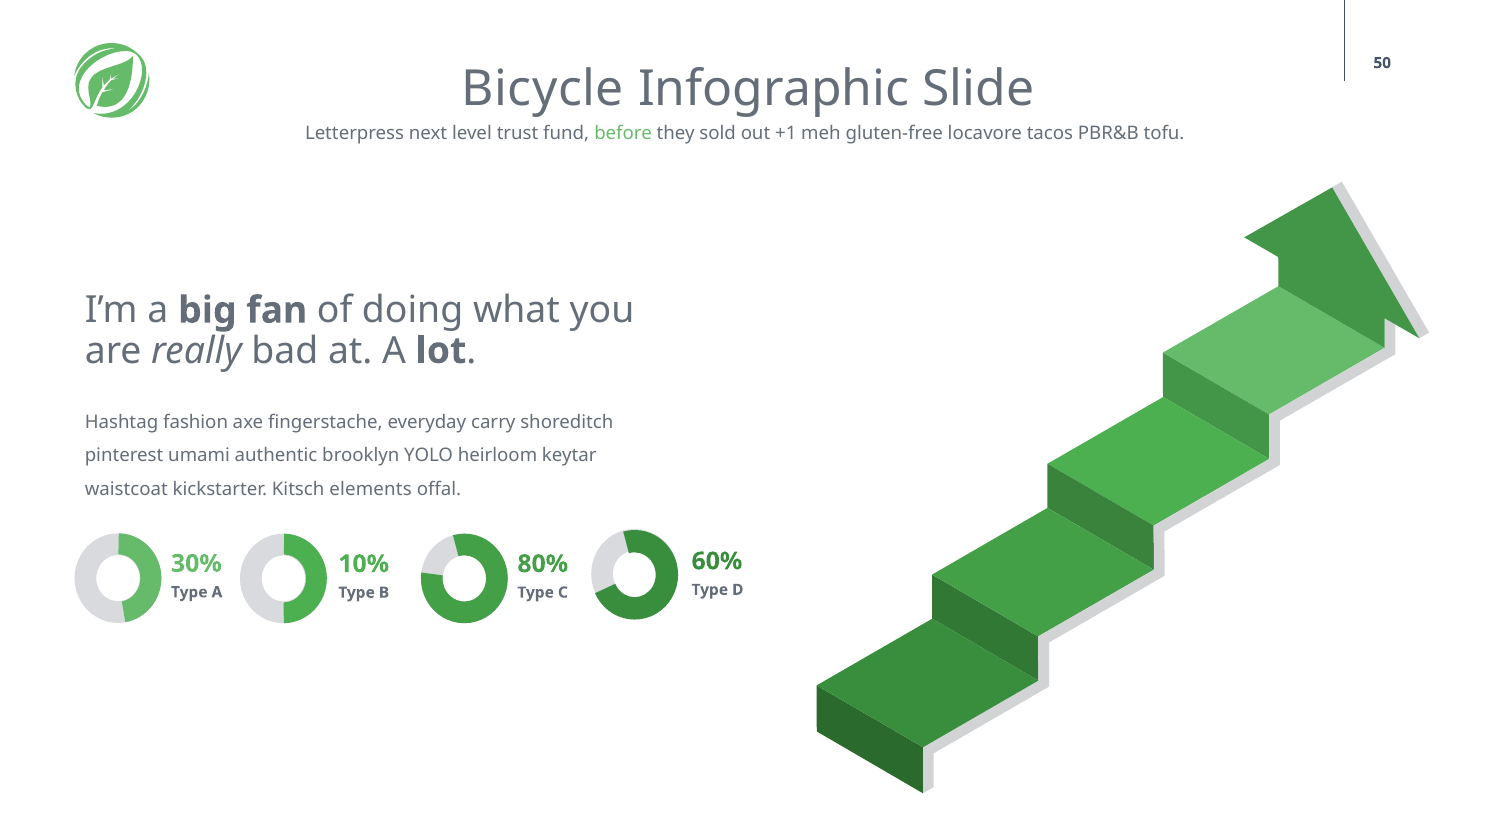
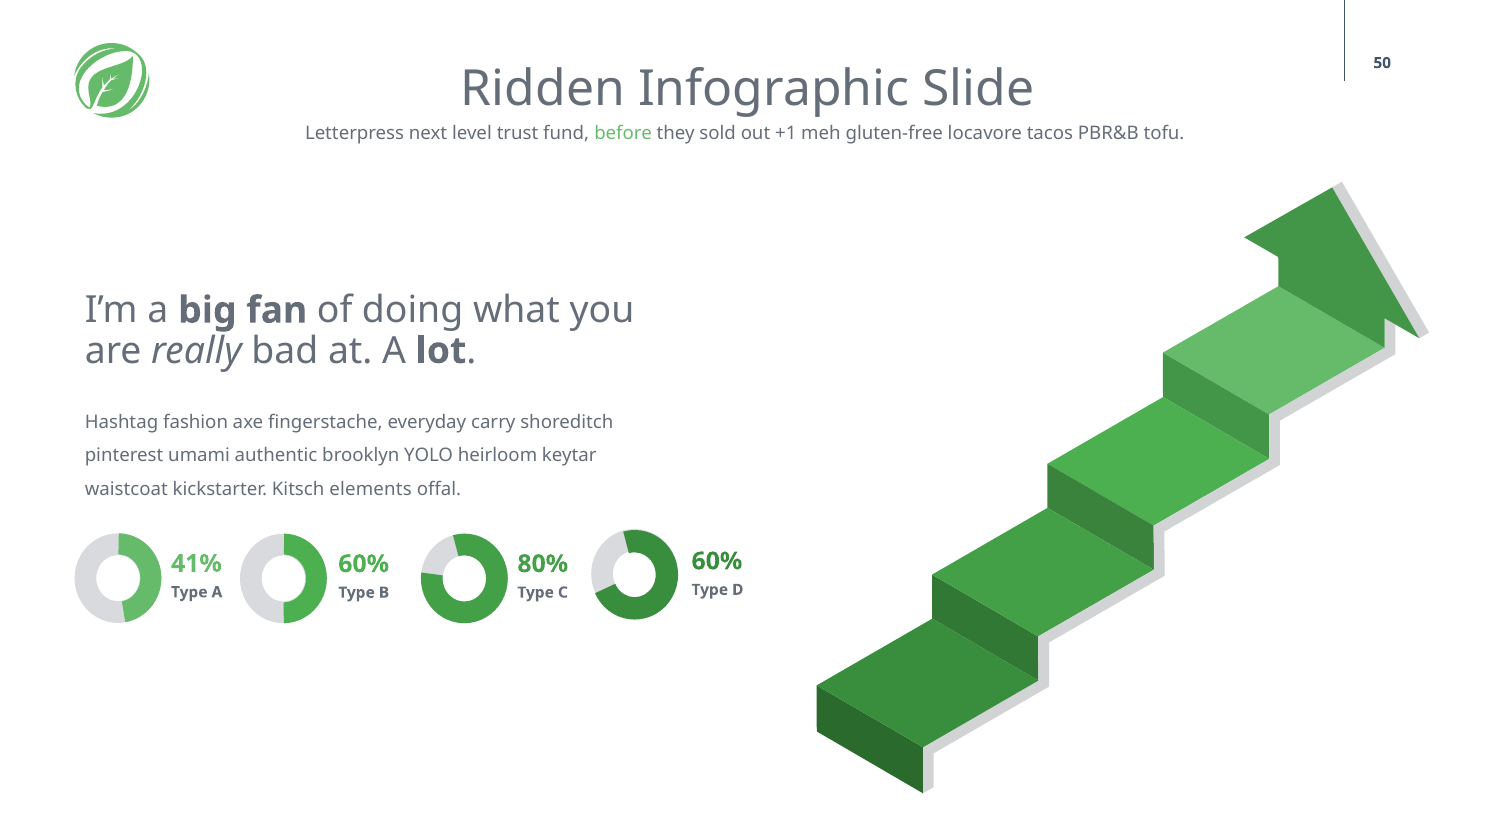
Bicycle: Bicycle -> Ridden (543, 89)
30%: 30% -> 41% (196, 564)
10%: 10% -> 60% (364, 564)
